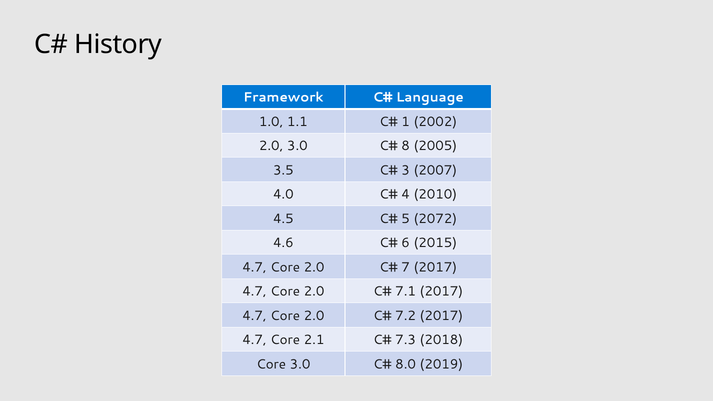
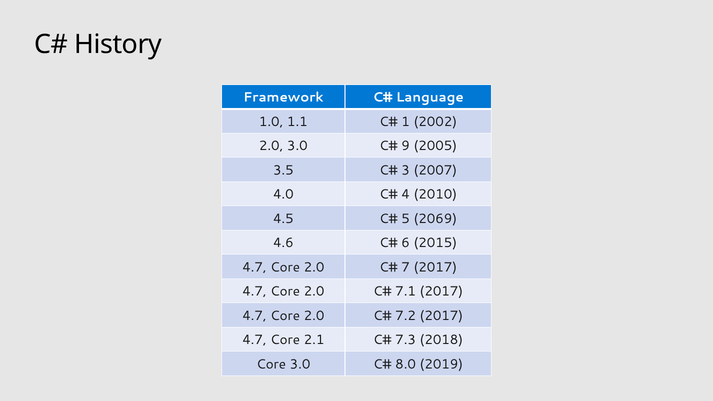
8: 8 -> 9 (406, 146)
2072: 2072 -> 2069 (435, 219)
